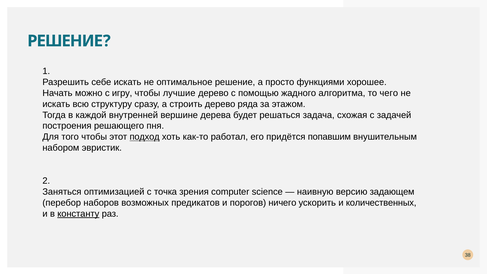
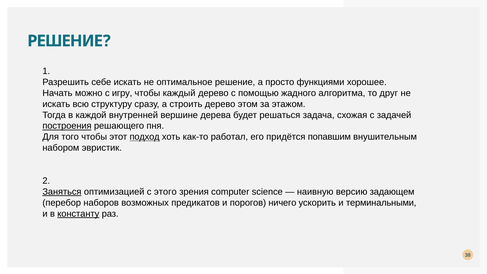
лучшие: лучшие -> каждый (179, 93)
чего: чего -> друг (389, 93)
ряда: ряда -> этом (248, 104)
построения underline: none -> present (67, 126)
Заняться underline: none -> present (62, 192)
точка: точка -> этого (165, 192)
количественных: количественных -> терминальными (381, 203)
